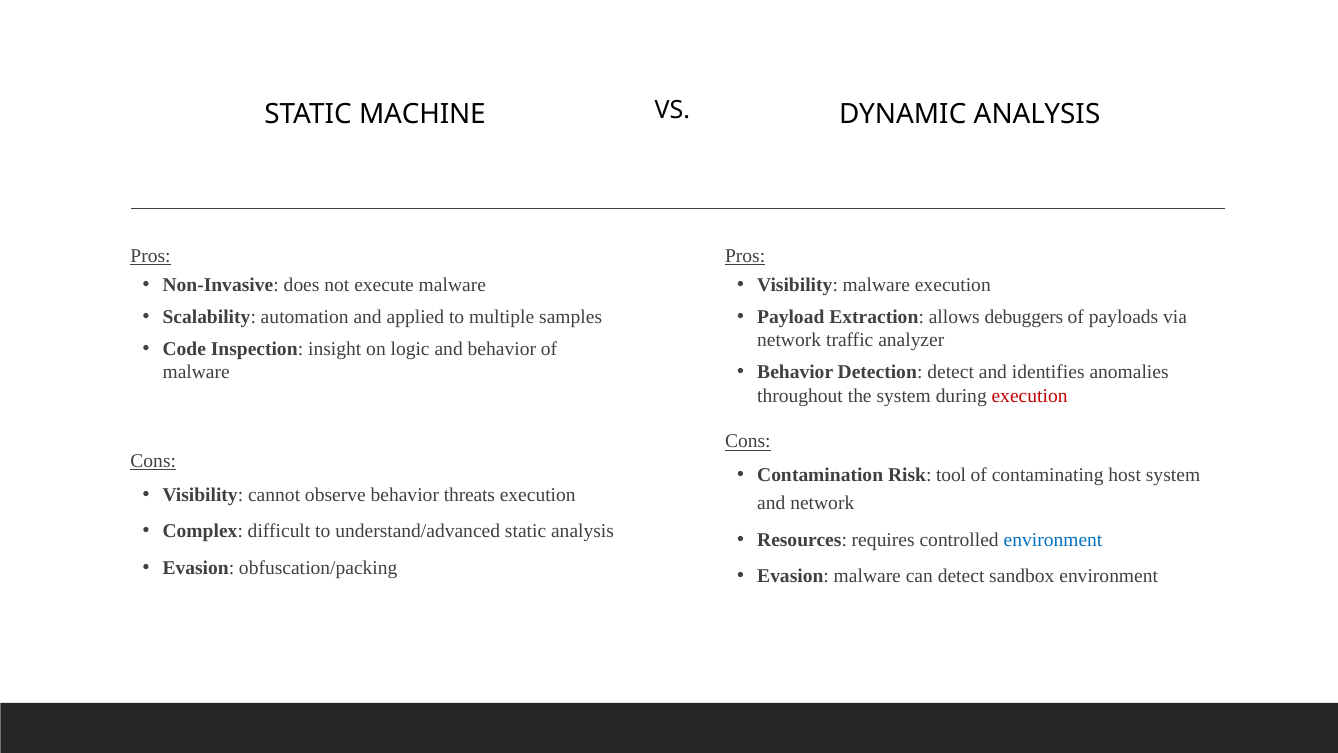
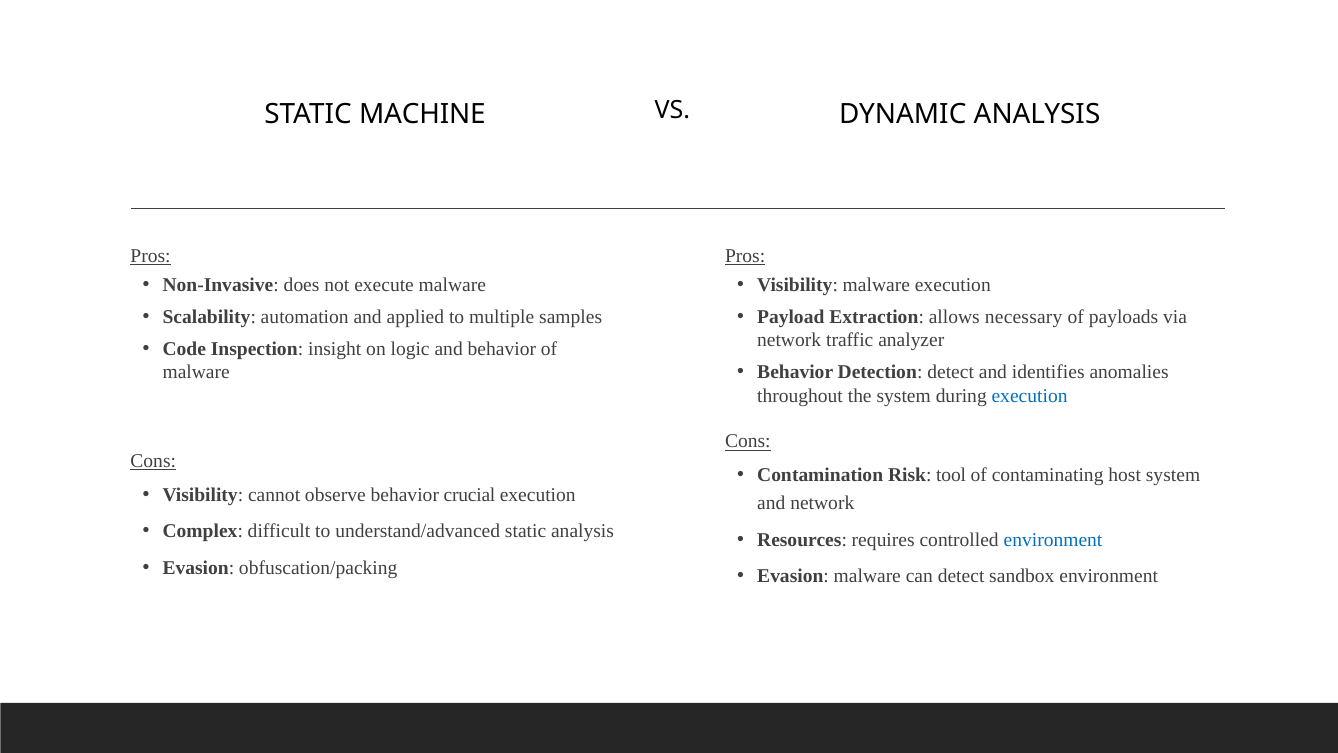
debuggers: debuggers -> necessary (1024, 317)
execution colour: red -> blue (1030, 396)
threats: threats -> crucial (469, 495)
